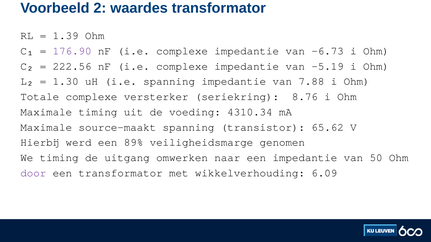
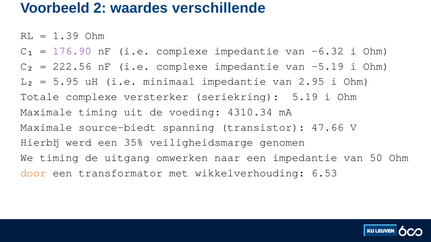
waardes transformator: transformator -> verschillende (219, 8)
-6.73: -6.73 -> -6.32 (328, 51)
1.30: 1.30 -> 5.95 (66, 82)
i.e spanning: spanning -> minimaal (169, 82)
7.88: 7.88 -> 2.95 (311, 82)
8.76: 8.76 -> 5.19 (305, 97)
source-maakt: source-maakt -> source-biedt (117, 127)
65.62: 65.62 -> 47.66 (328, 127)
89%: 89% -> 35% (134, 143)
door colour: purple -> orange (33, 173)
6.09: 6.09 -> 6.53 (324, 173)
